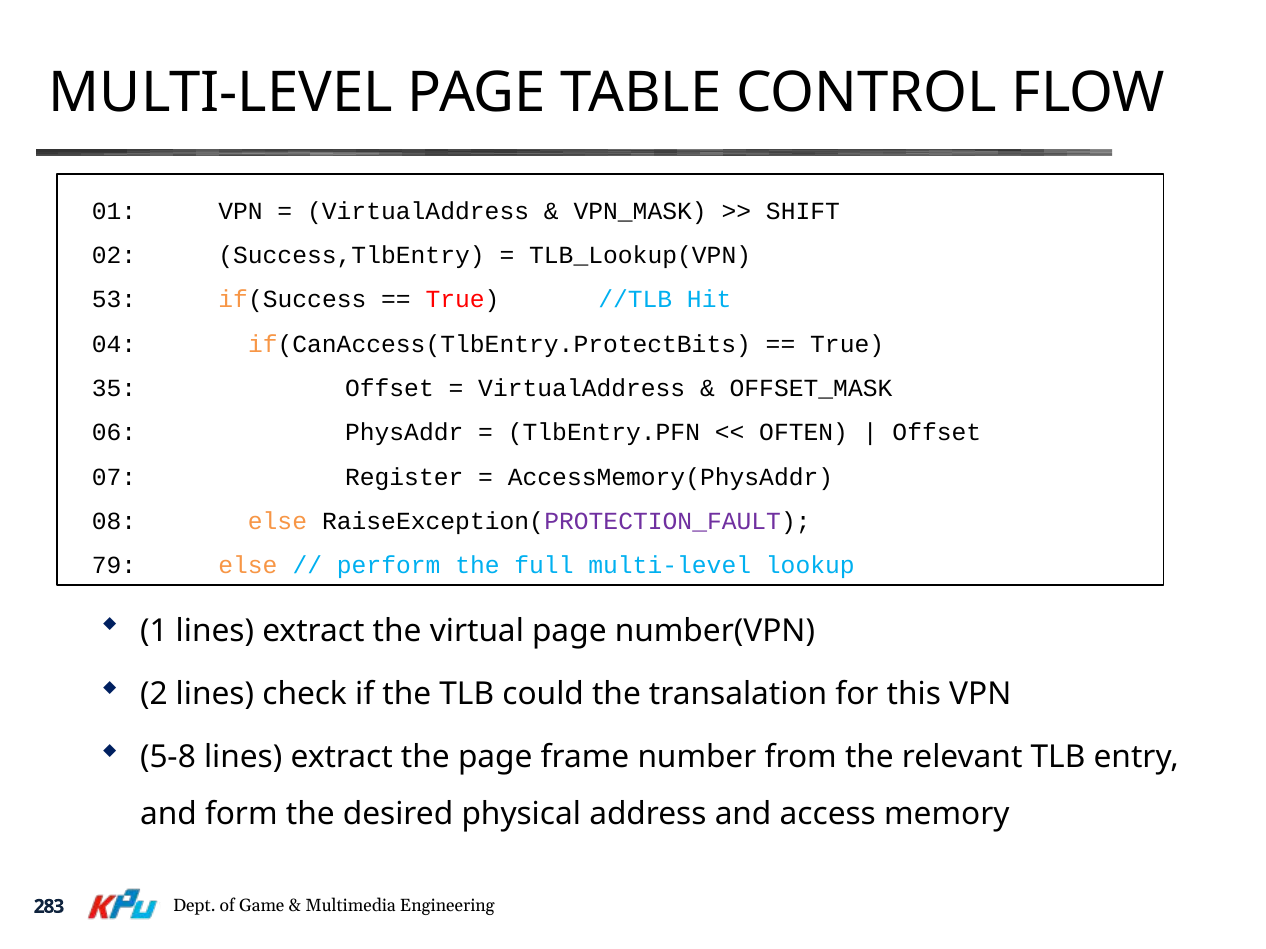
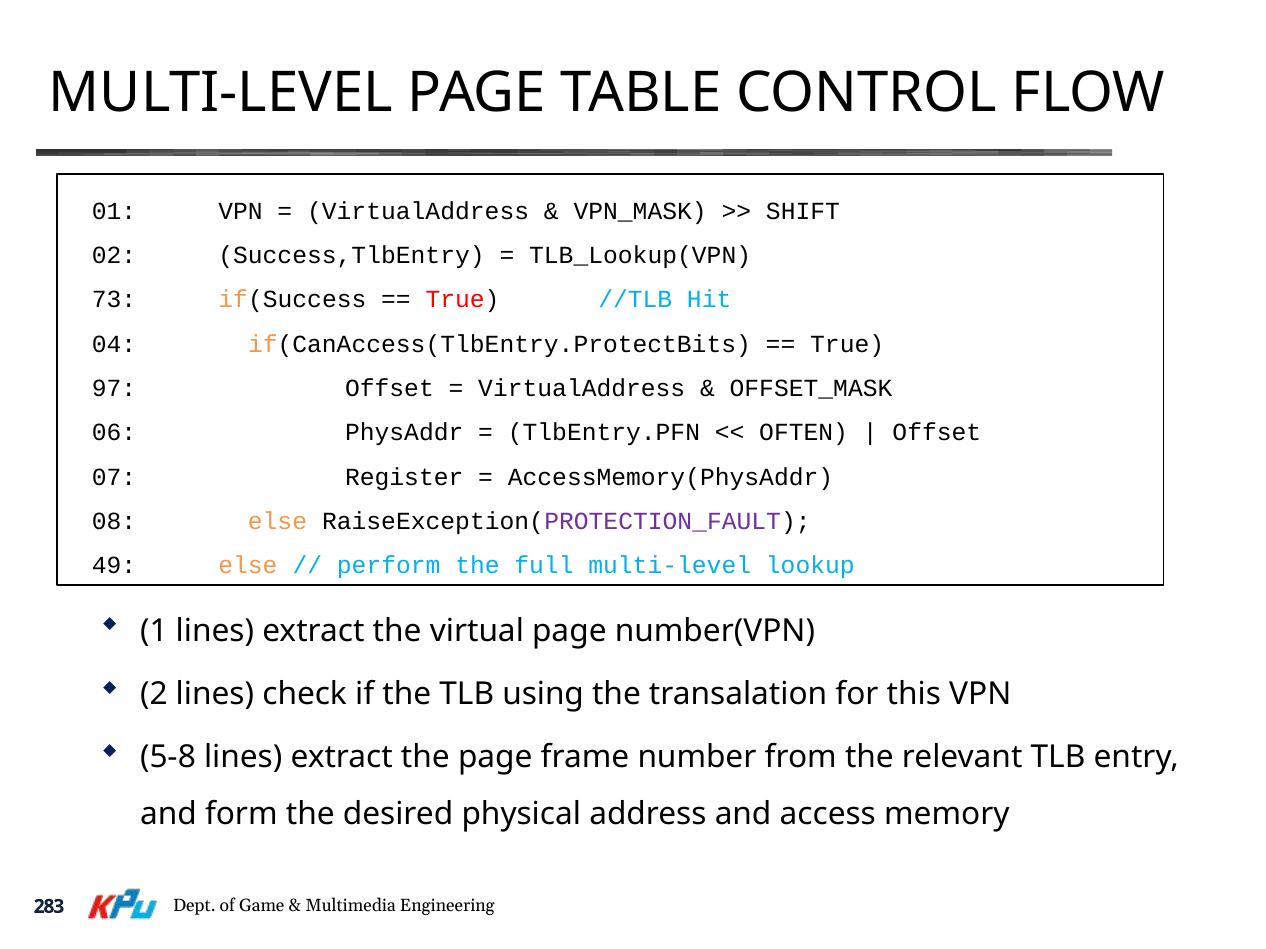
53: 53 -> 73 (114, 300)
35: 35 -> 97 (114, 389)
79: 79 -> 49 (114, 566)
could: could -> using (543, 694)
